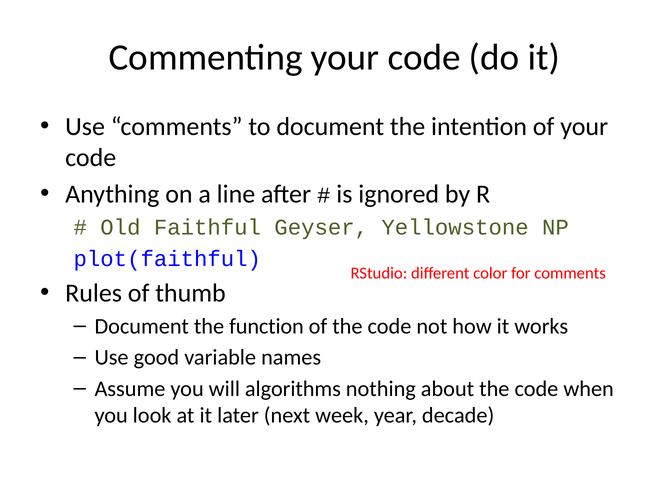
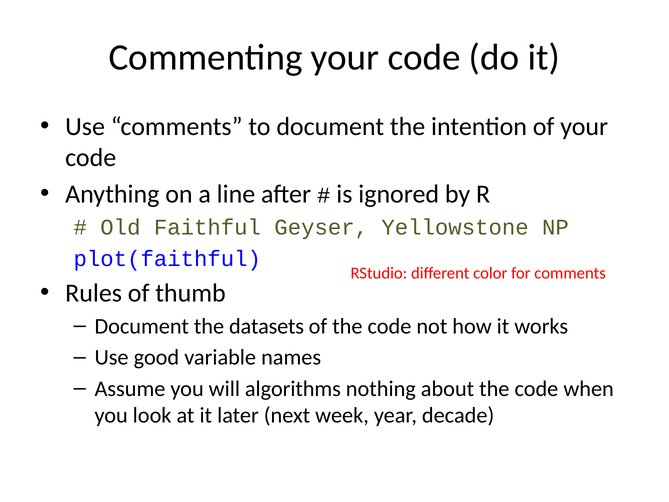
function: function -> datasets (267, 326)
